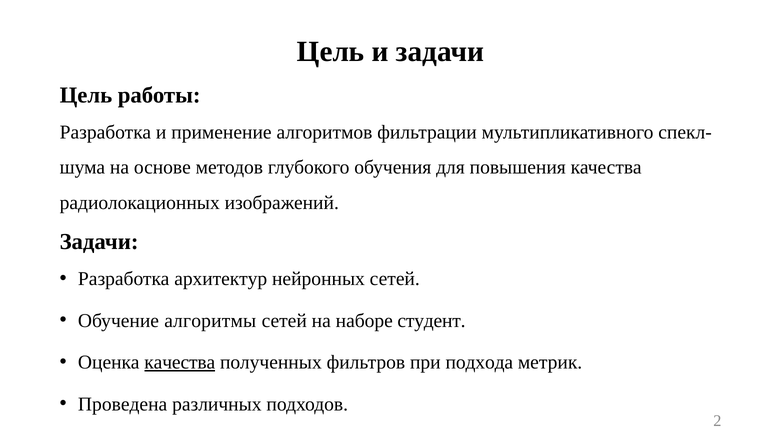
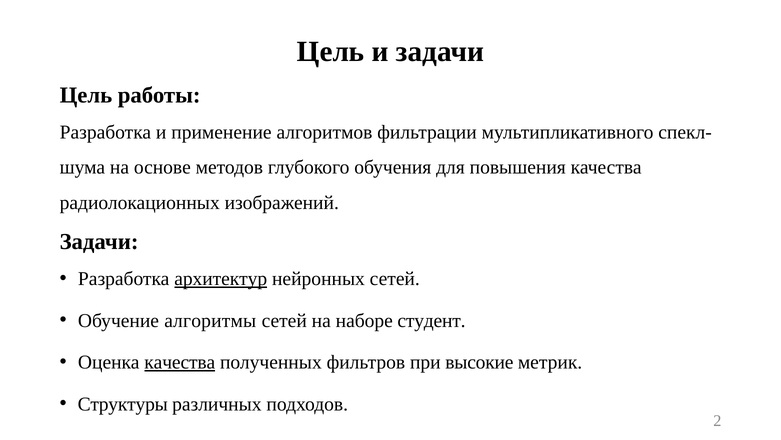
архитектур underline: none -> present (221, 278)
подхода: подхода -> высокие (479, 362)
Проведена: Проведена -> Структуры (123, 403)
